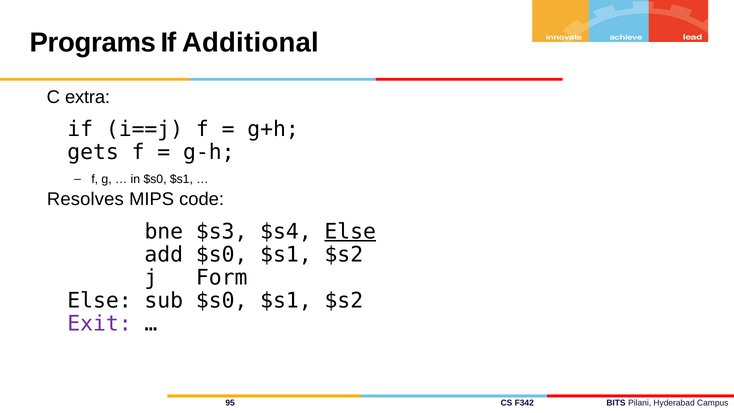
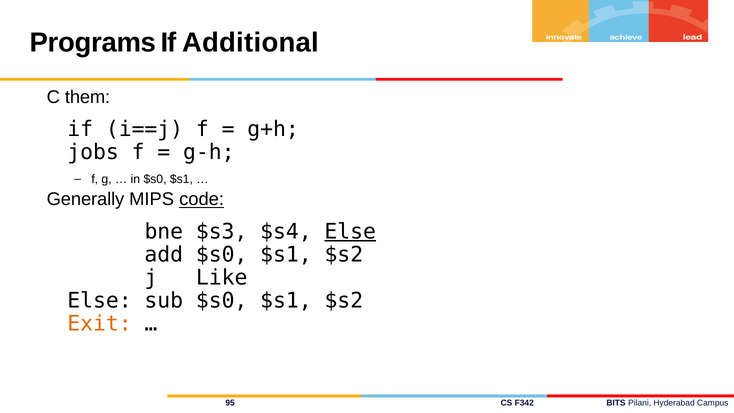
extra: extra -> them (88, 97)
gets: gets -> jobs (93, 152)
Resolves: Resolves -> Generally (85, 199)
code underline: none -> present (202, 199)
Form: Form -> Like (222, 278)
Exit colour: purple -> orange (100, 324)
